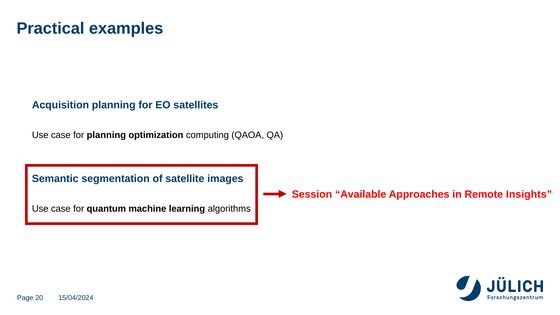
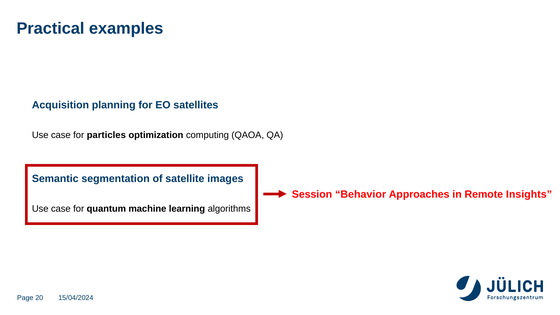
for planning: planning -> particles (106, 135)
Available: Available -> Behavior (361, 194)
